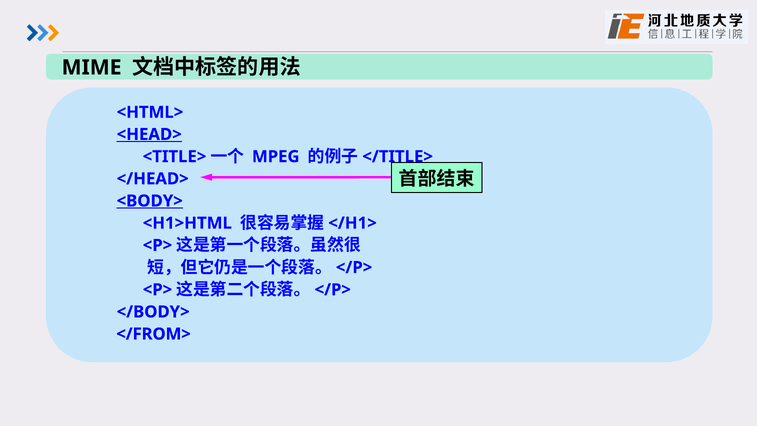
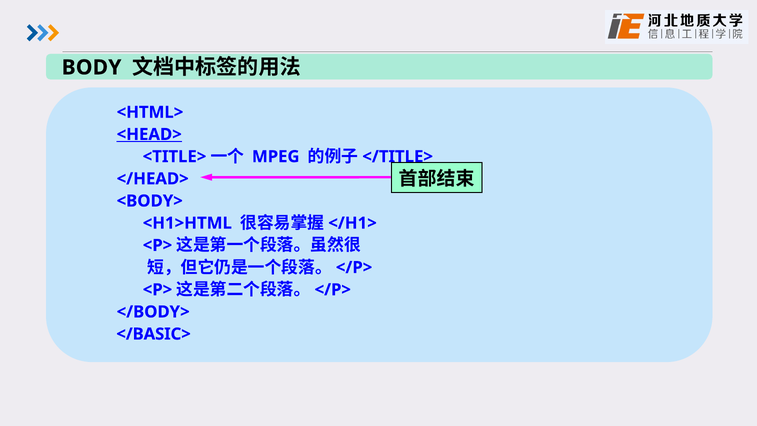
MIME: MIME -> BODY (92, 67)
<BODY> underline: present -> none (150, 201)
</FROM>: </FROM> -> </BASIC> (154, 334)
